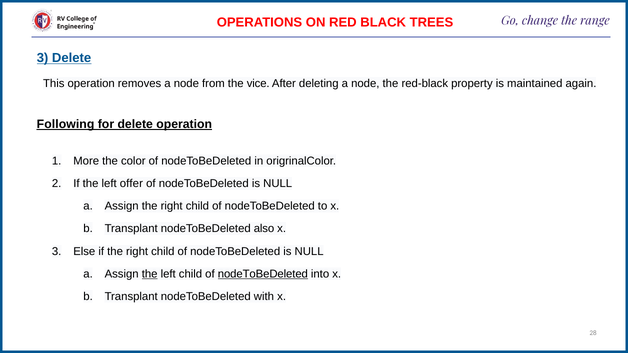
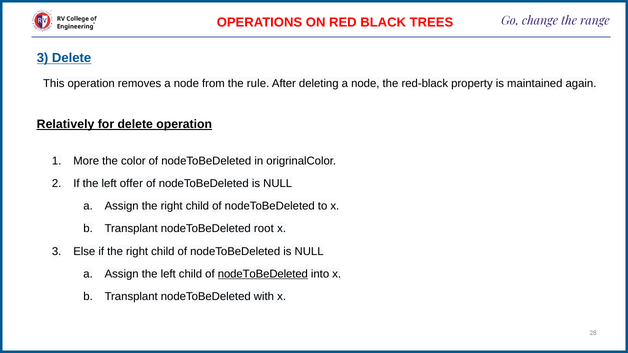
vice: vice -> rule (258, 84)
Following: Following -> Relatively (66, 124)
also: also -> root (264, 229)
the underline: present -> none (150, 274)
